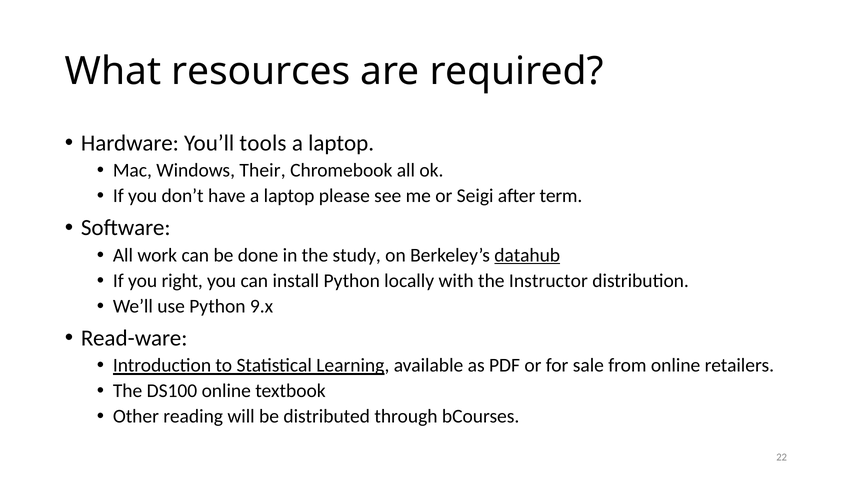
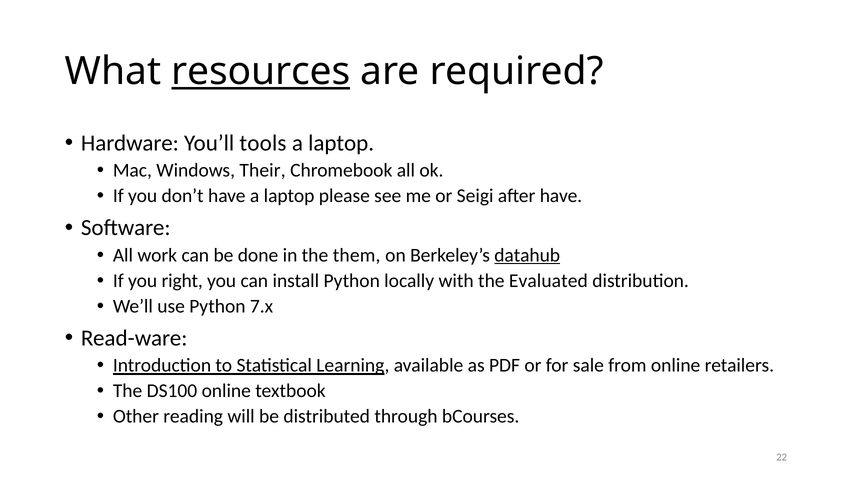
resources underline: none -> present (261, 72)
after term: term -> have (561, 196)
study: study -> them (357, 255)
Instructor: Instructor -> Evaluated (548, 281)
9.x: 9.x -> 7.x (262, 306)
